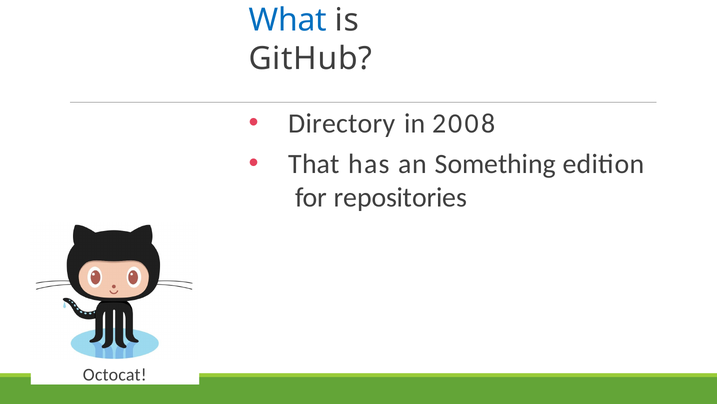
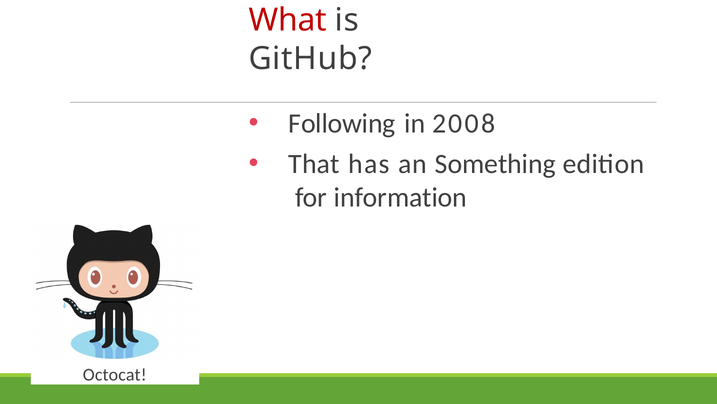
What colour: blue -> red (288, 20)
Directory: Directory -> Following (342, 123)
repositories: repositories -> information (400, 197)
